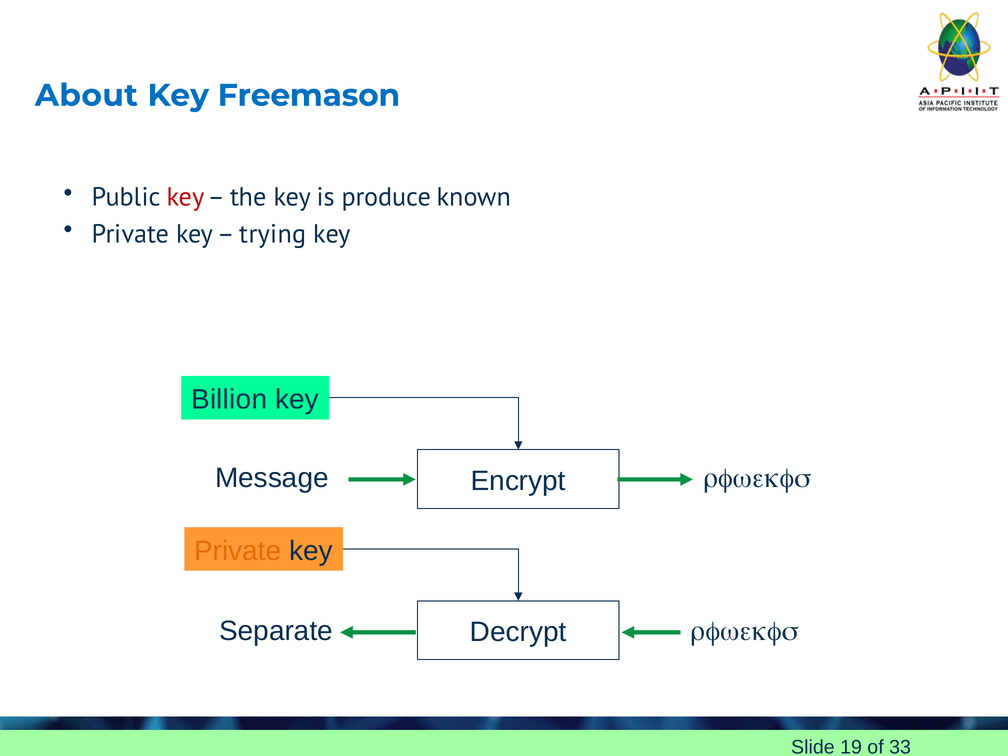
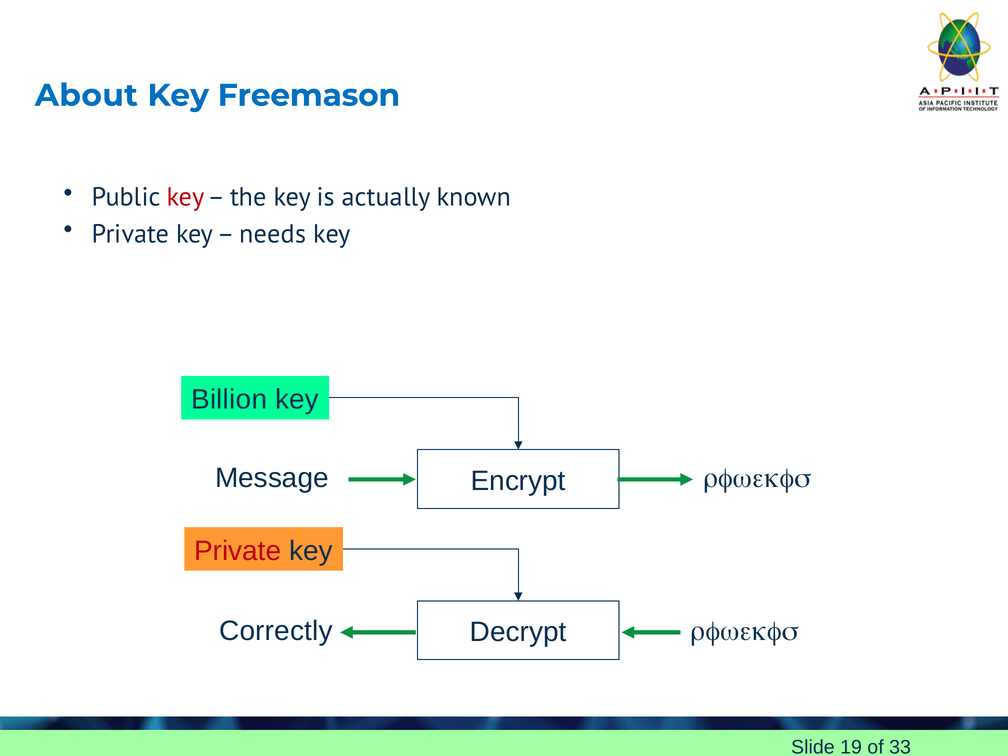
produce: produce -> actually (386, 197)
trying: trying -> needs (273, 234)
Private colour: orange -> red (238, 551)
Separate: Separate -> Correctly (276, 631)
